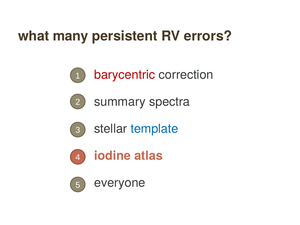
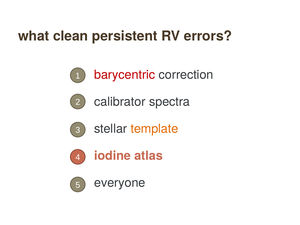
many: many -> clean (71, 36)
summary: summary -> calibrator (120, 102)
template colour: blue -> orange (154, 129)
